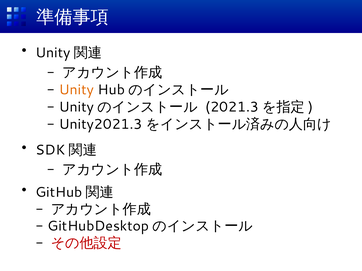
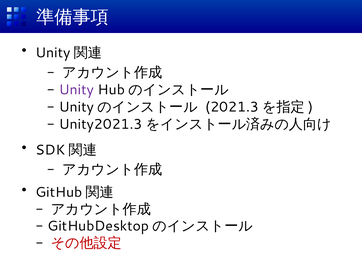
Unity colour: orange -> purple (76, 90)
